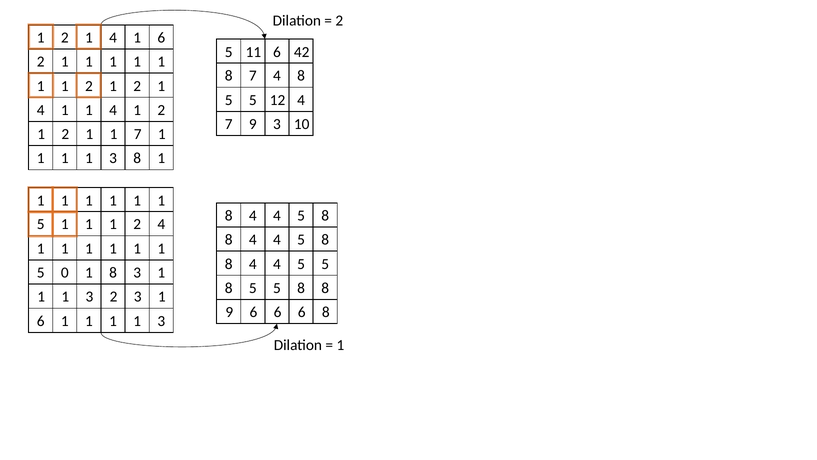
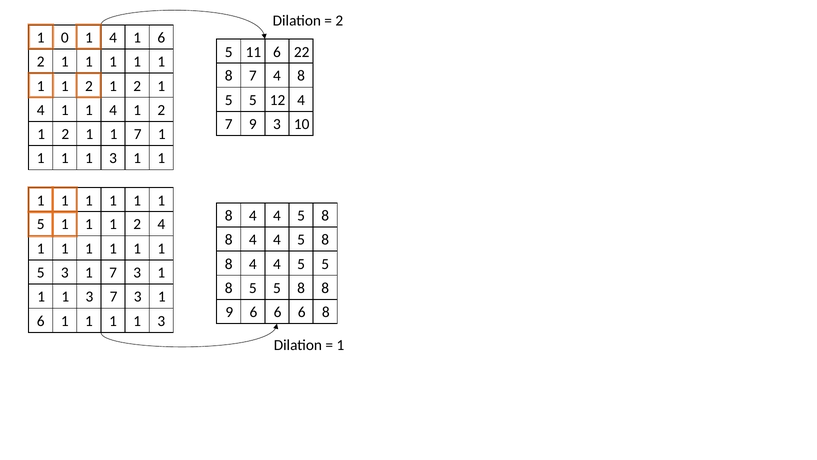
2: 2 -> 0 (65, 38)
42: 42 -> 22 (302, 52)
1 3 8: 8 -> 1 (137, 158)
5 0: 0 -> 3 (65, 273)
8: 8 -> 7 (113, 273)
3 2: 2 -> 7 (114, 296)
